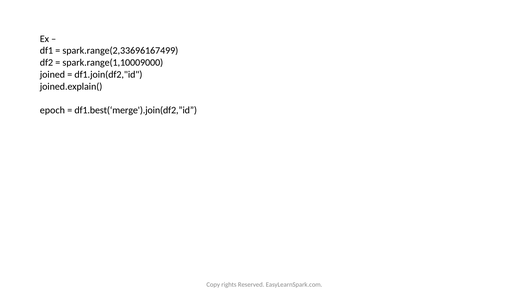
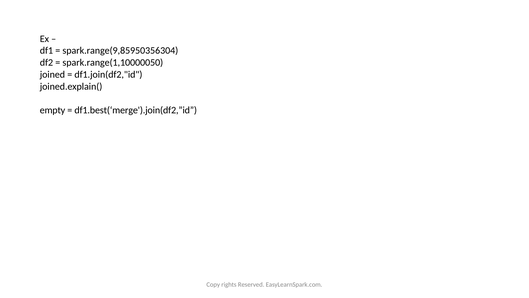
spark.range(2,33696167499: spark.range(2,33696167499 -> spark.range(9,85950356304 (120, 51)
spark.range(1,10009000: spark.range(1,10009000 -> spark.range(1,10000050 (113, 62)
epoch: epoch -> empty (52, 110)
